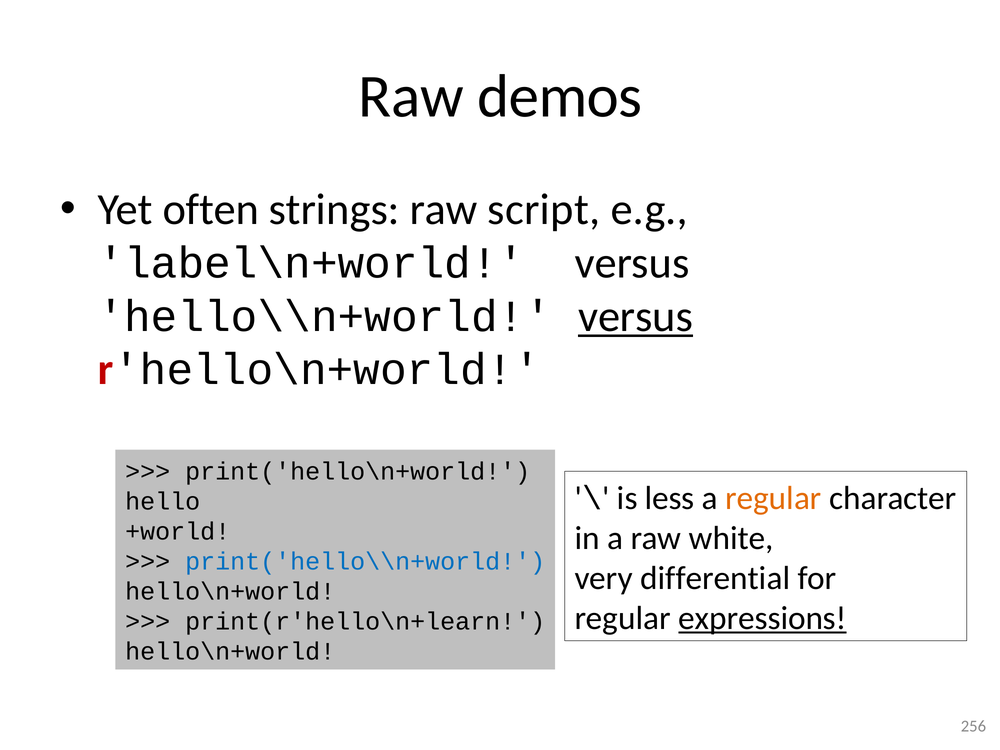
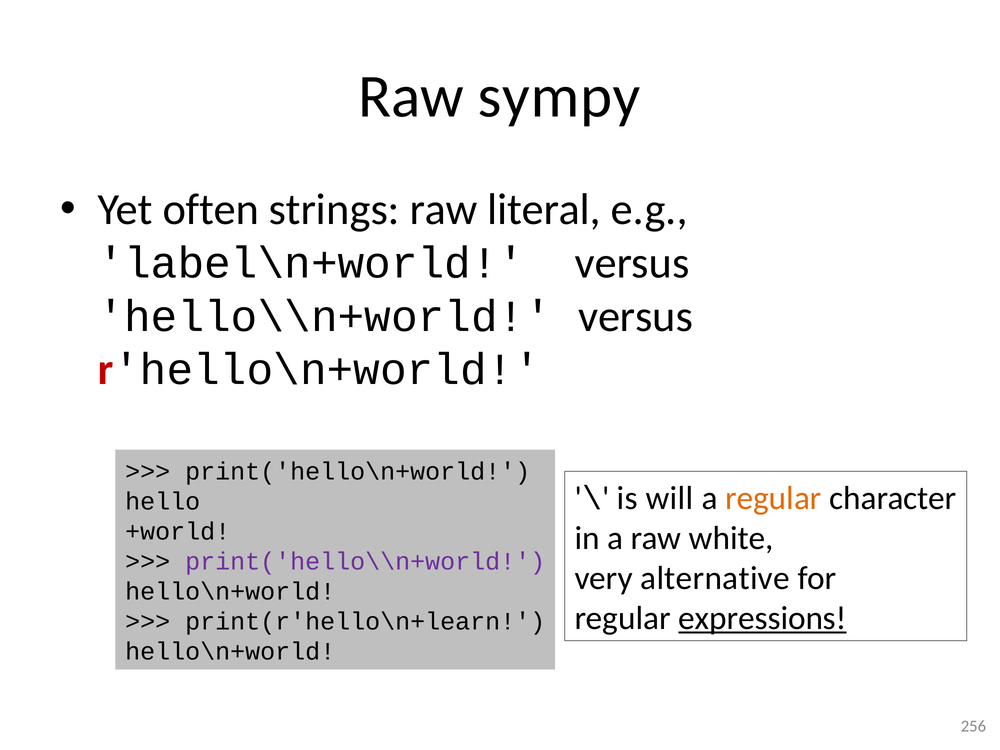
demos: demos -> sympy (559, 97)
script: script -> literal (544, 210)
versus underline: present -> none (636, 316)
less: less -> will (669, 498)
print('hello\\n+world colour: blue -> purple (365, 561)
differential: differential -> alternative (715, 578)
